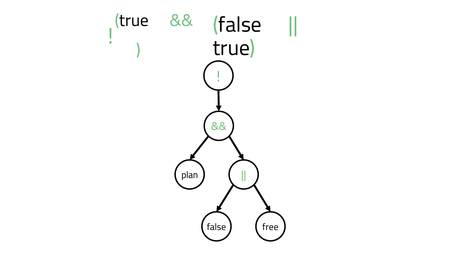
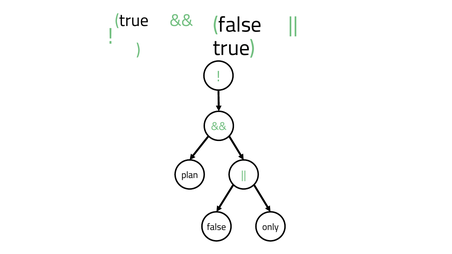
free: free -> only (271, 227)
